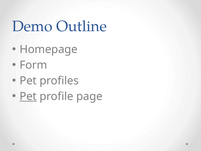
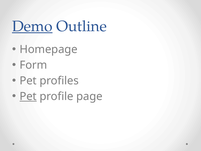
Demo underline: none -> present (32, 26)
